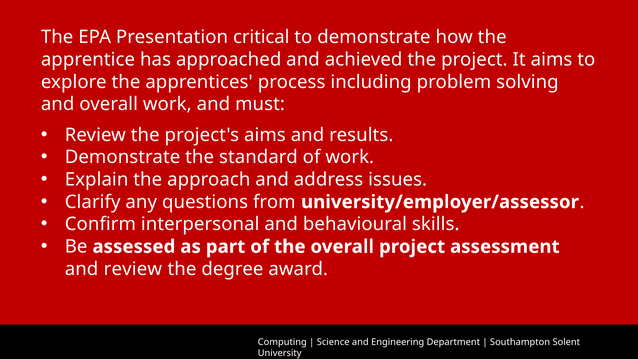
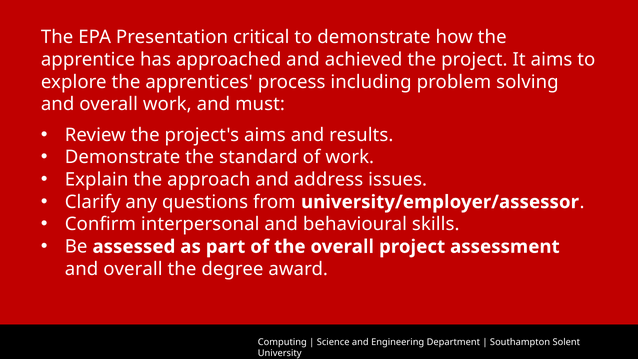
review: review -> overall (133, 269)
